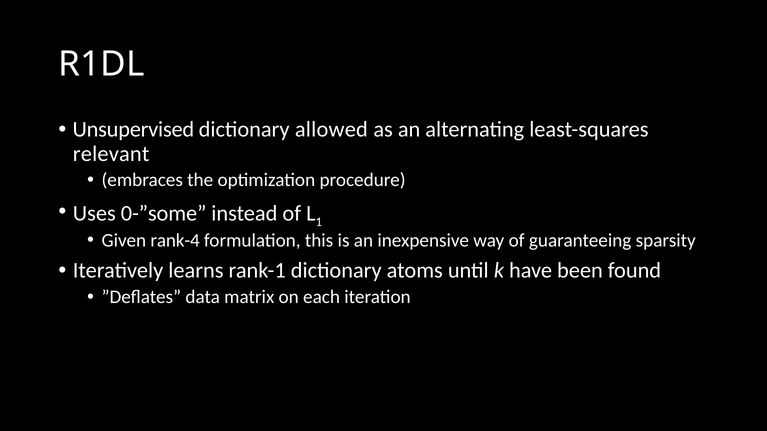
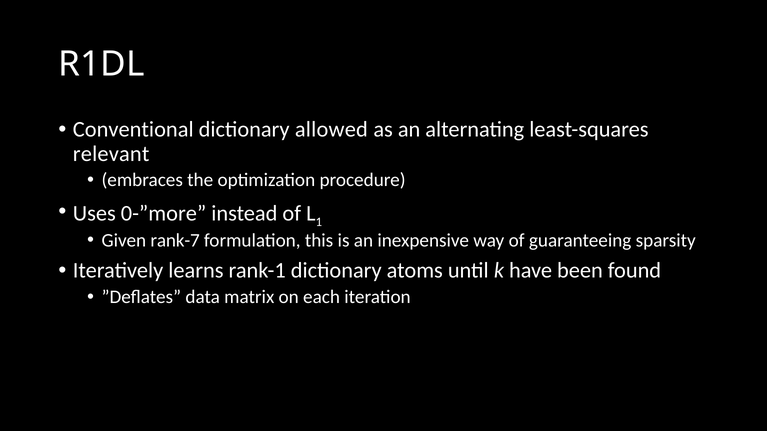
Unsupervised: Unsupervised -> Conventional (133, 130)
0-”some: 0-”some -> 0-”more (164, 213)
rank-4: rank-4 -> rank-7 (175, 240)
